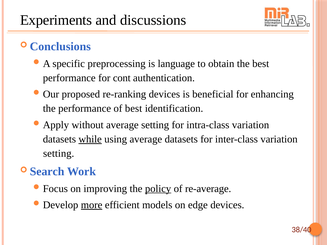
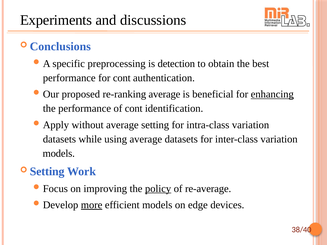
language: language -> detection (176, 64)
re-ranking devices: devices -> average (164, 94)
enhancing underline: none -> present (272, 94)
of best: best -> cont (134, 109)
while underline: present -> none (90, 139)
setting: setting -> models (59, 154)
Search: Search -> Setting (47, 172)
